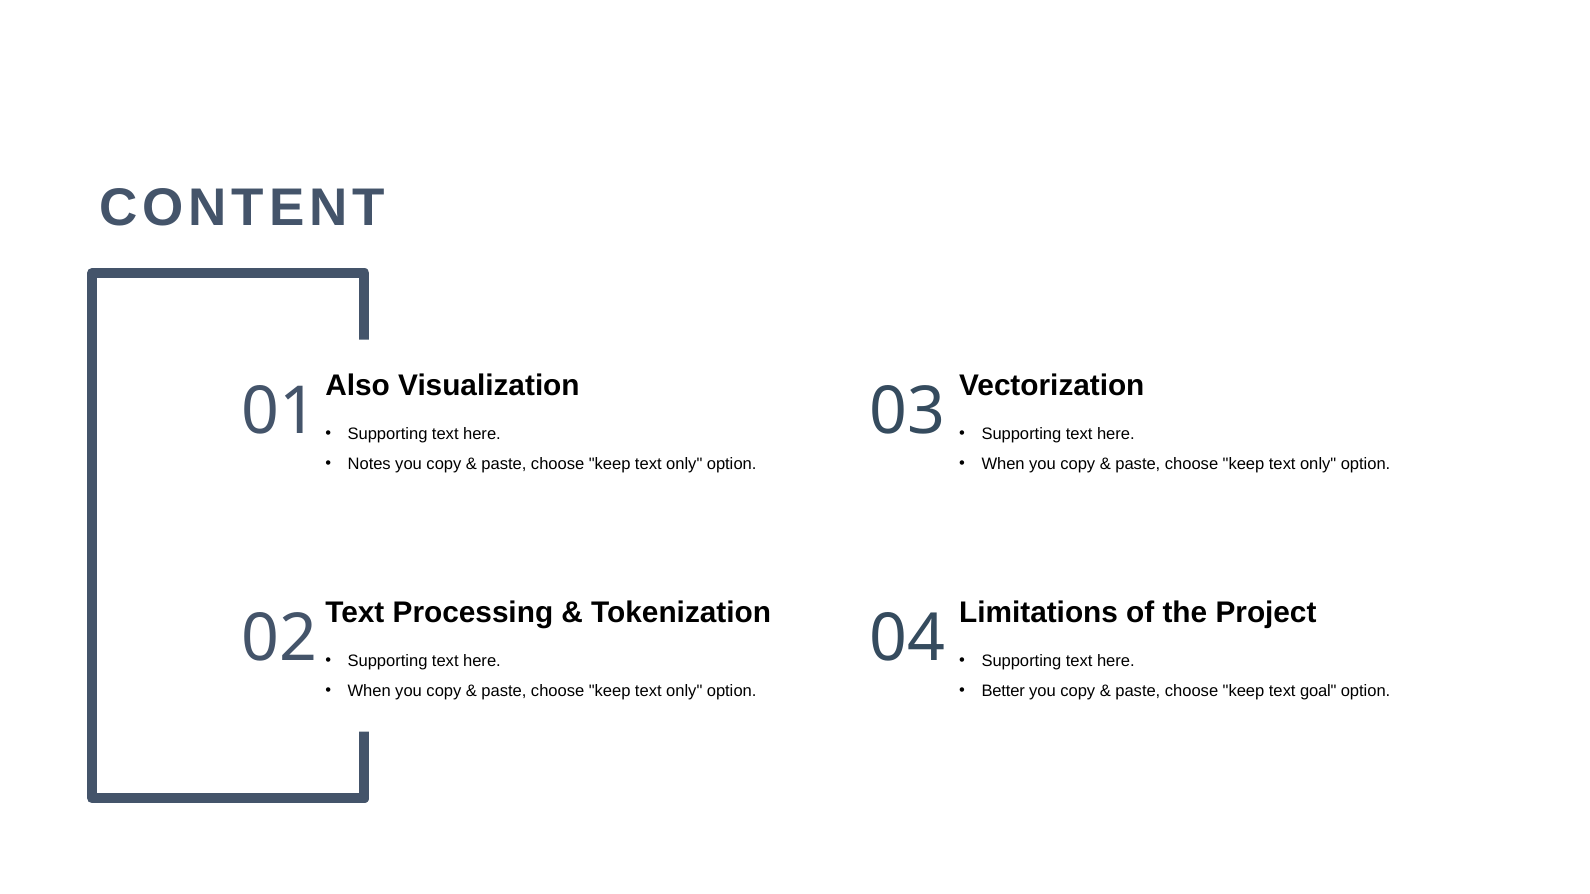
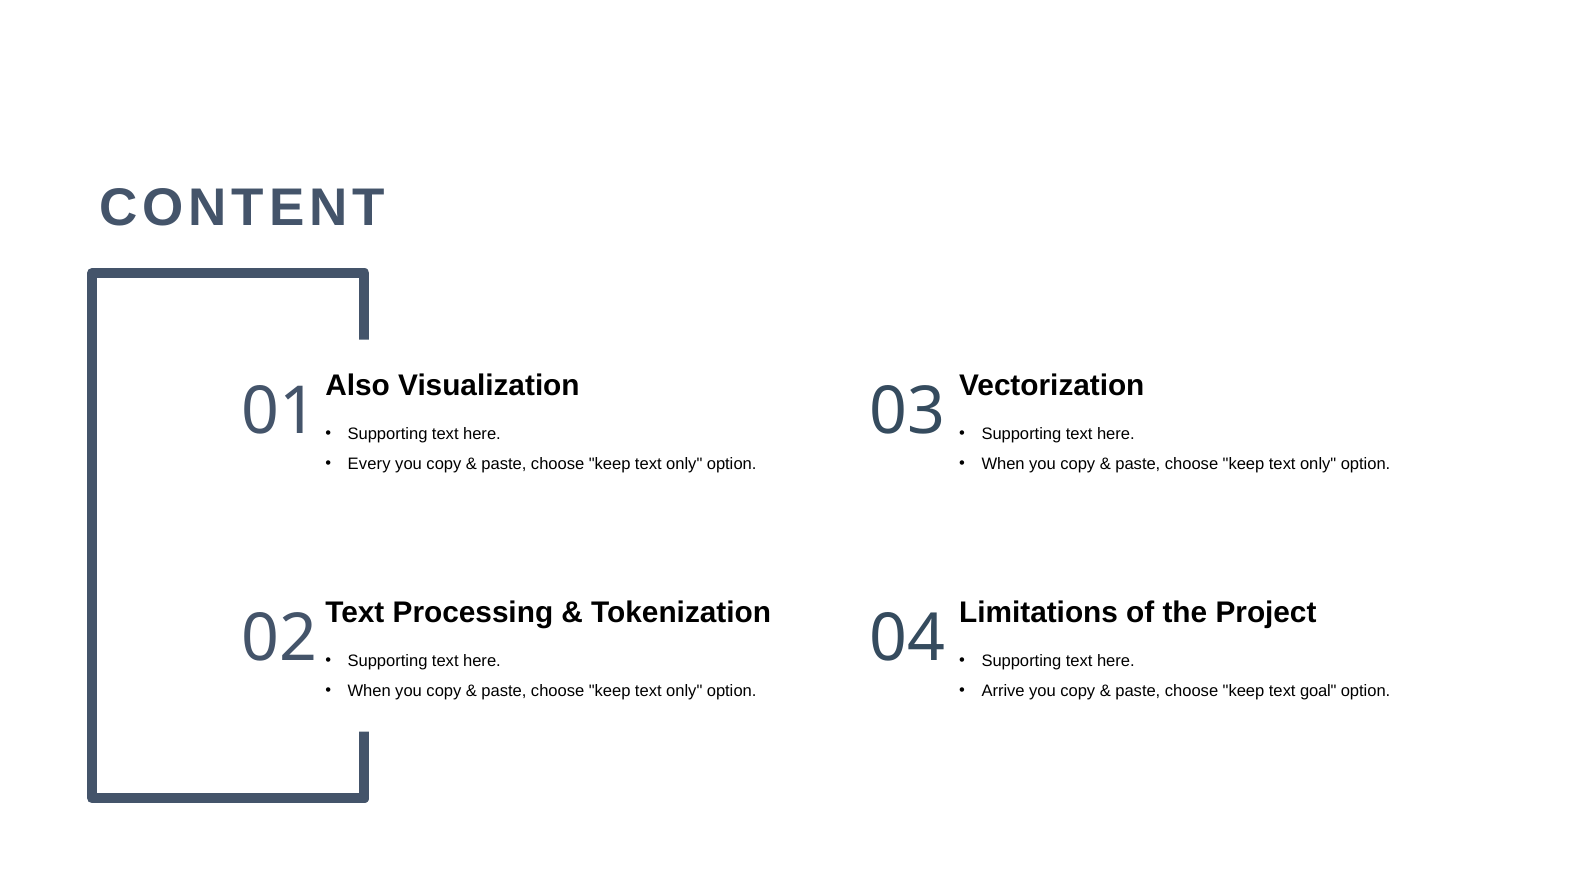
Notes: Notes -> Every (369, 464)
Better: Better -> Arrive (1003, 691)
